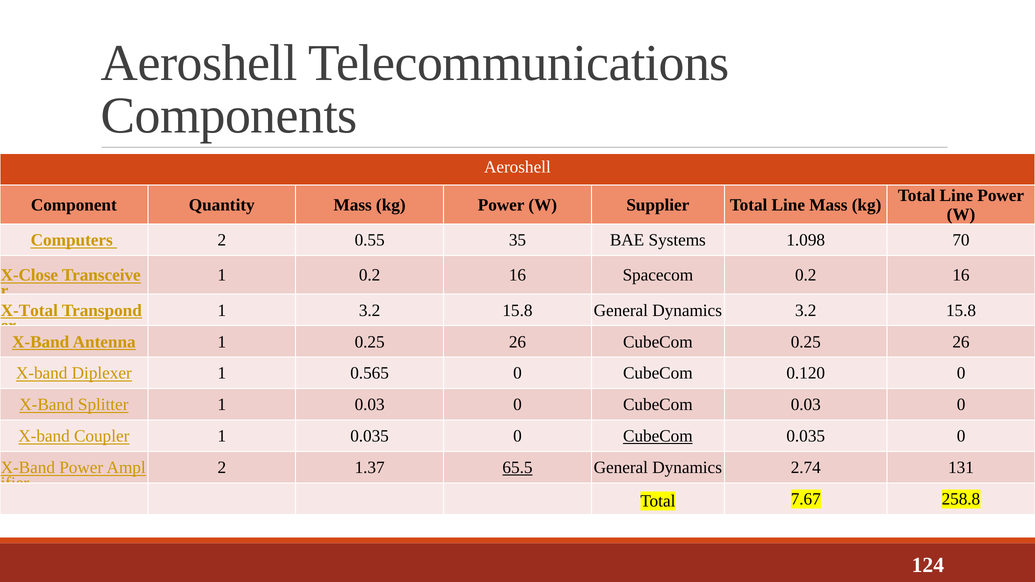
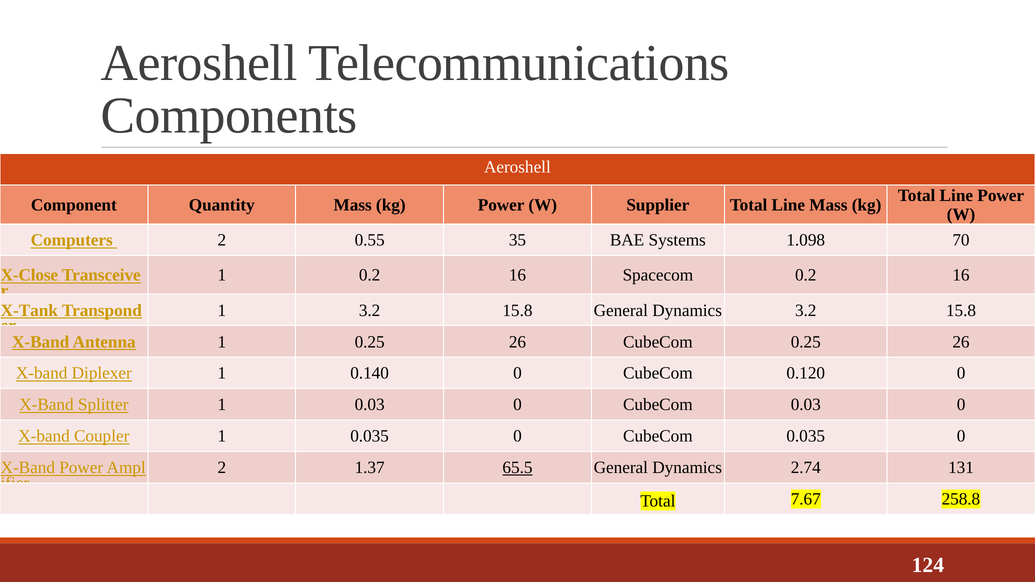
X-Total: X-Total -> X-Tank (29, 310)
0.565: 0.565 -> 0.140 (370, 373)
CubeCom underline: present -> none (658, 436)
